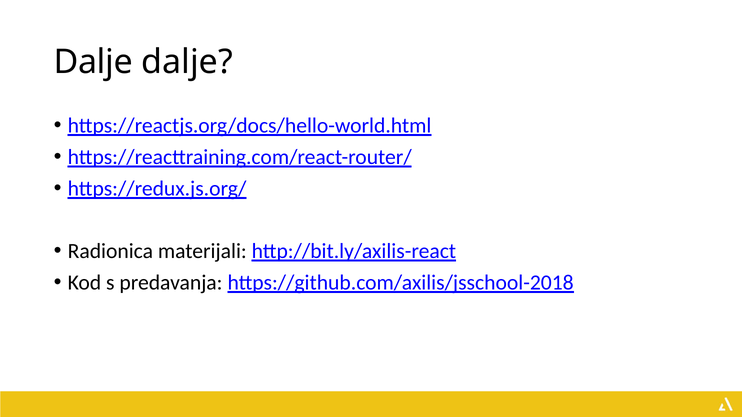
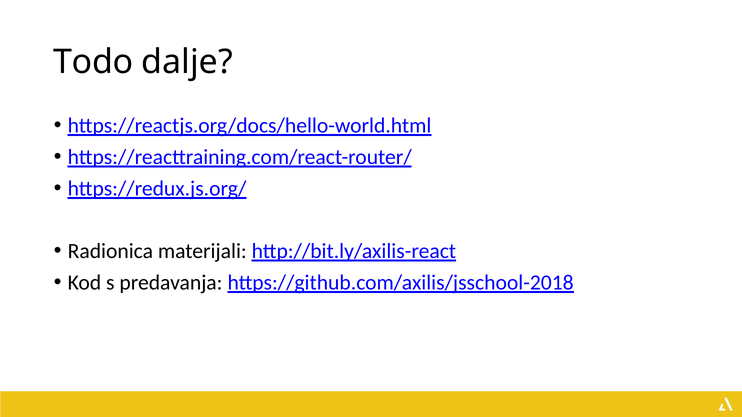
Dalje: Dalje -> Todo (93, 62)
